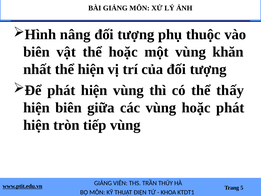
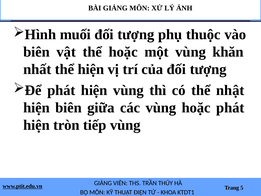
nâng: nâng -> muối (75, 34)
thấy: thấy -> nhật (230, 90)
